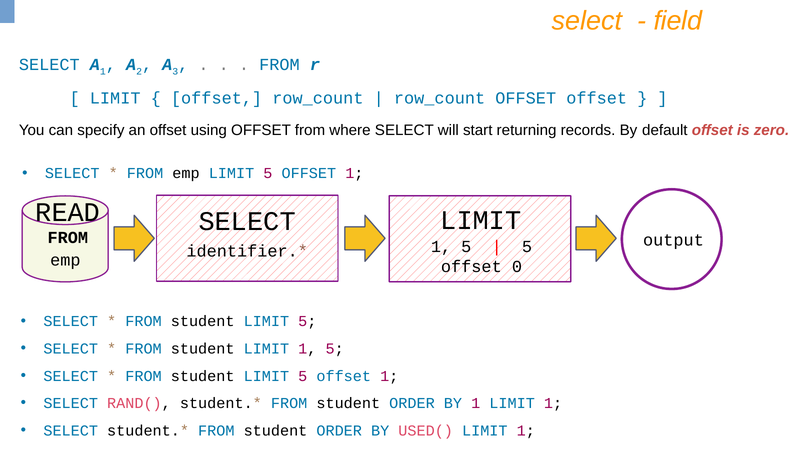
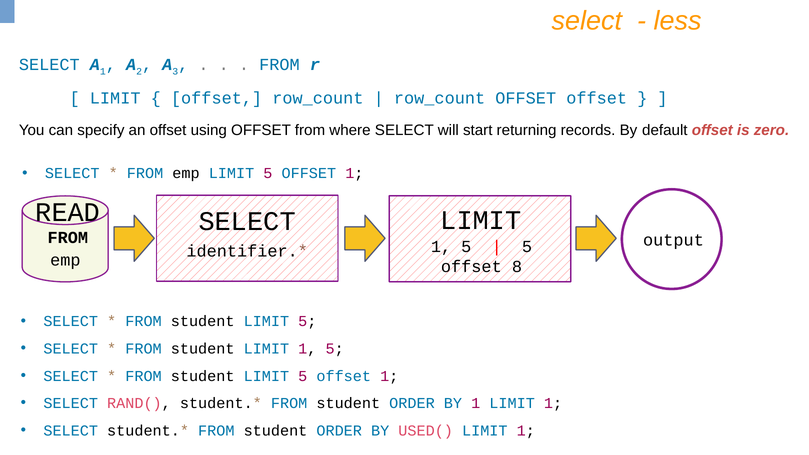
field: field -> less (678, 21)
0: 0 -> 8 (517, 267)
